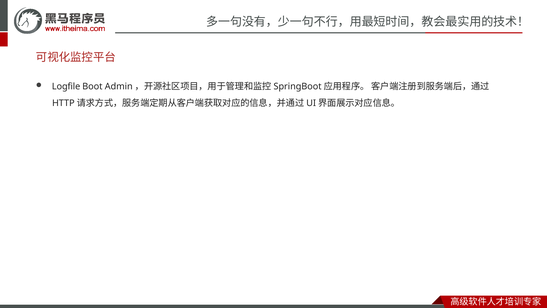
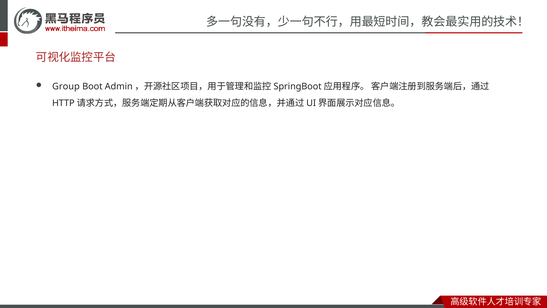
Logfile: Logfile -> Group (66, 87)
